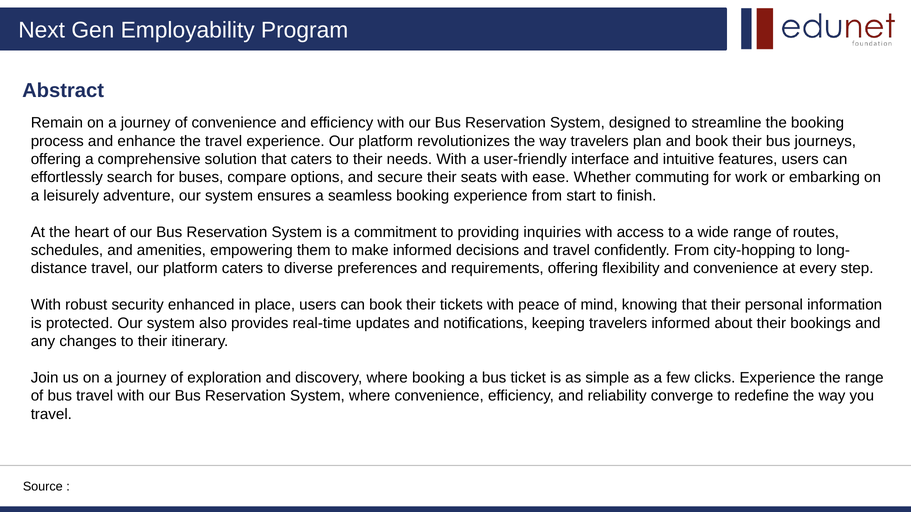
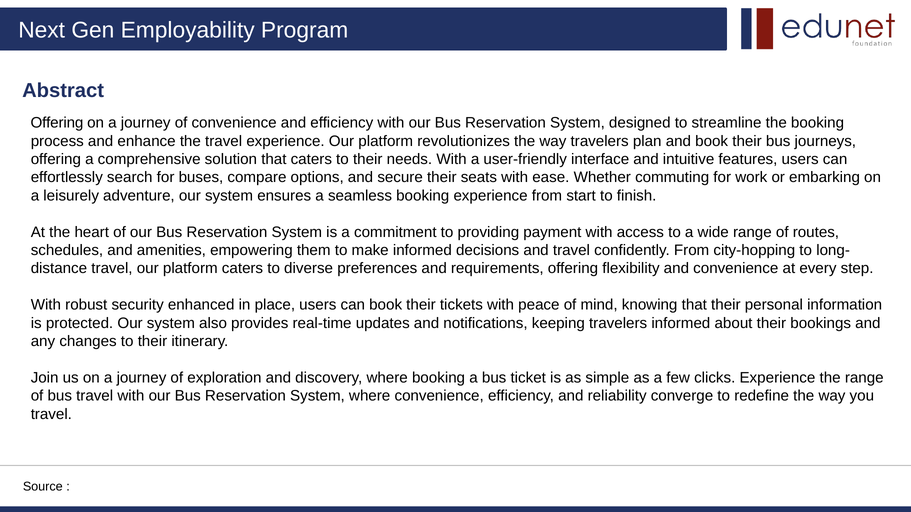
Remain: Remain -> Offering (57, 123)
inquiries: inquiries -> payment (552, 232)
